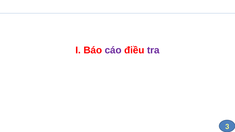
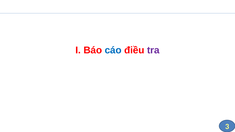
cáo colour: purple -> blue (113, 50)
